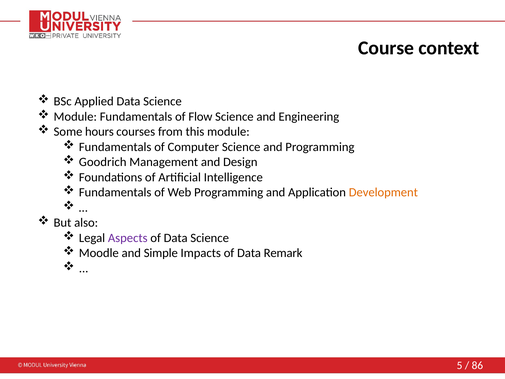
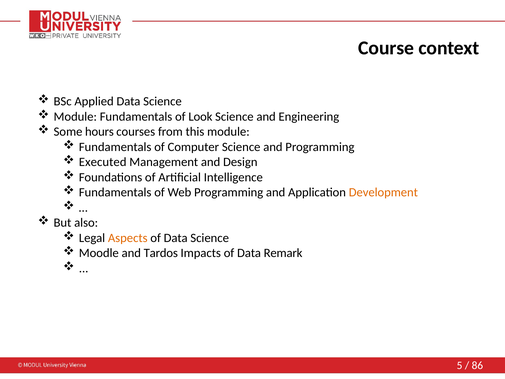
Flow: Flow -> Look (200, 117)
Goodrich: Goodrich -> Executed (103, 162)
Aspects colour: purple -> orange (128, 238)
Simple: Simple -> Tardos (161, 253)
